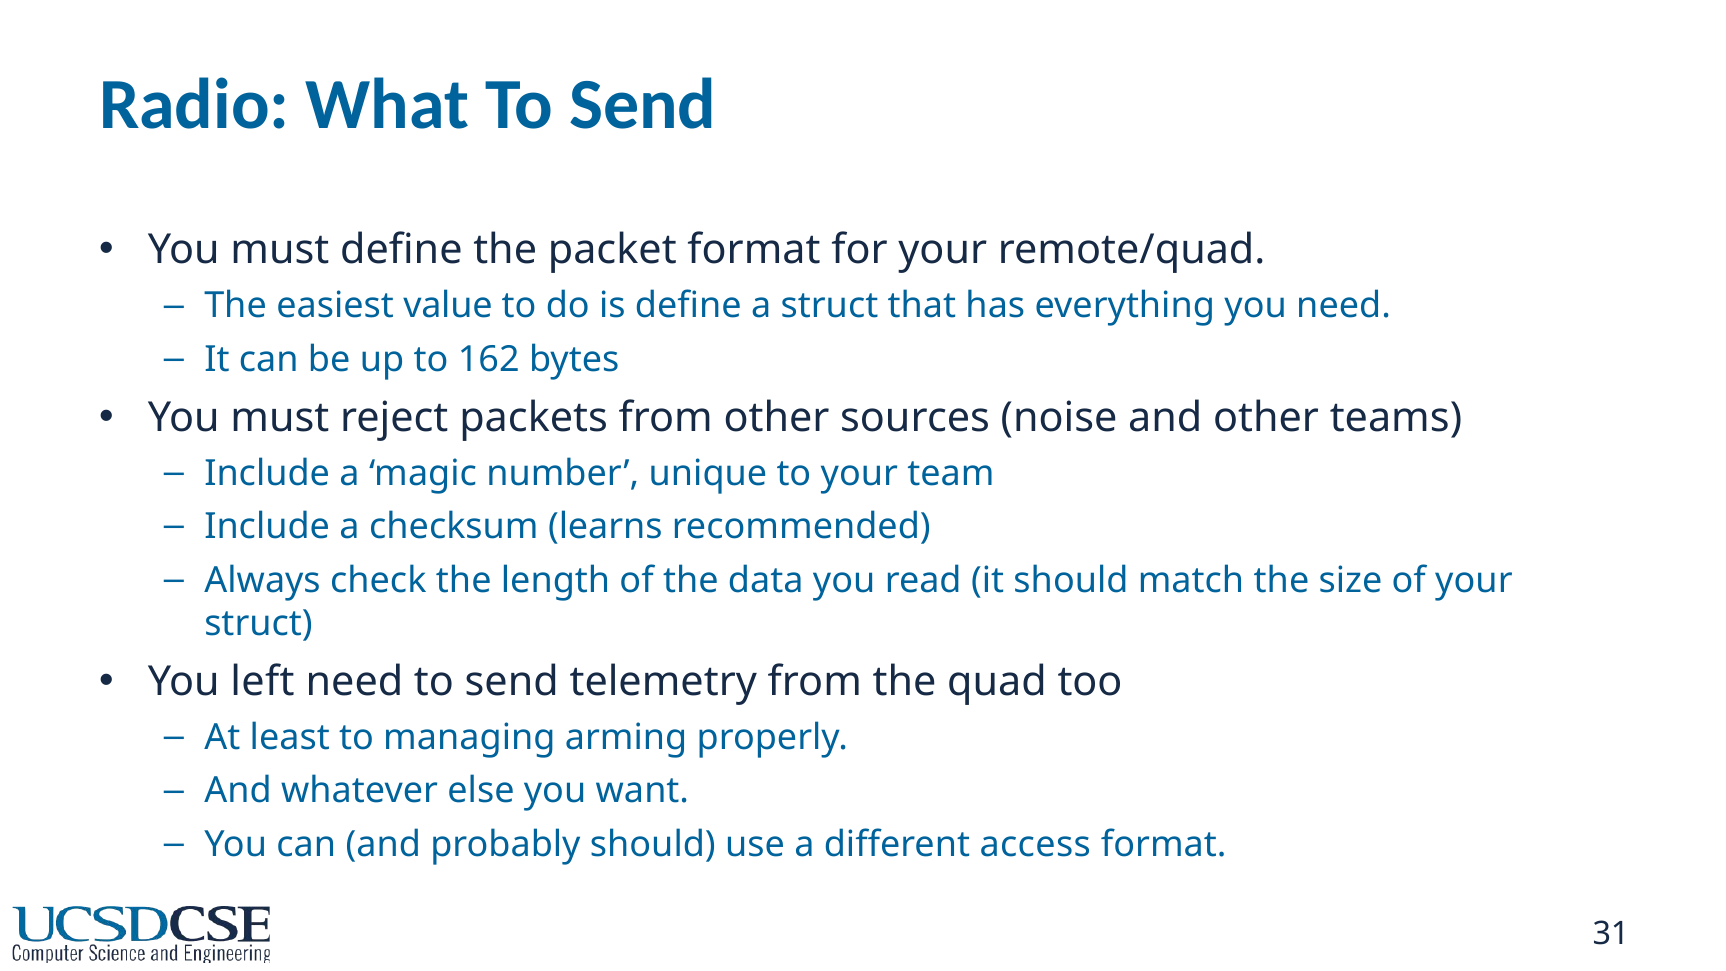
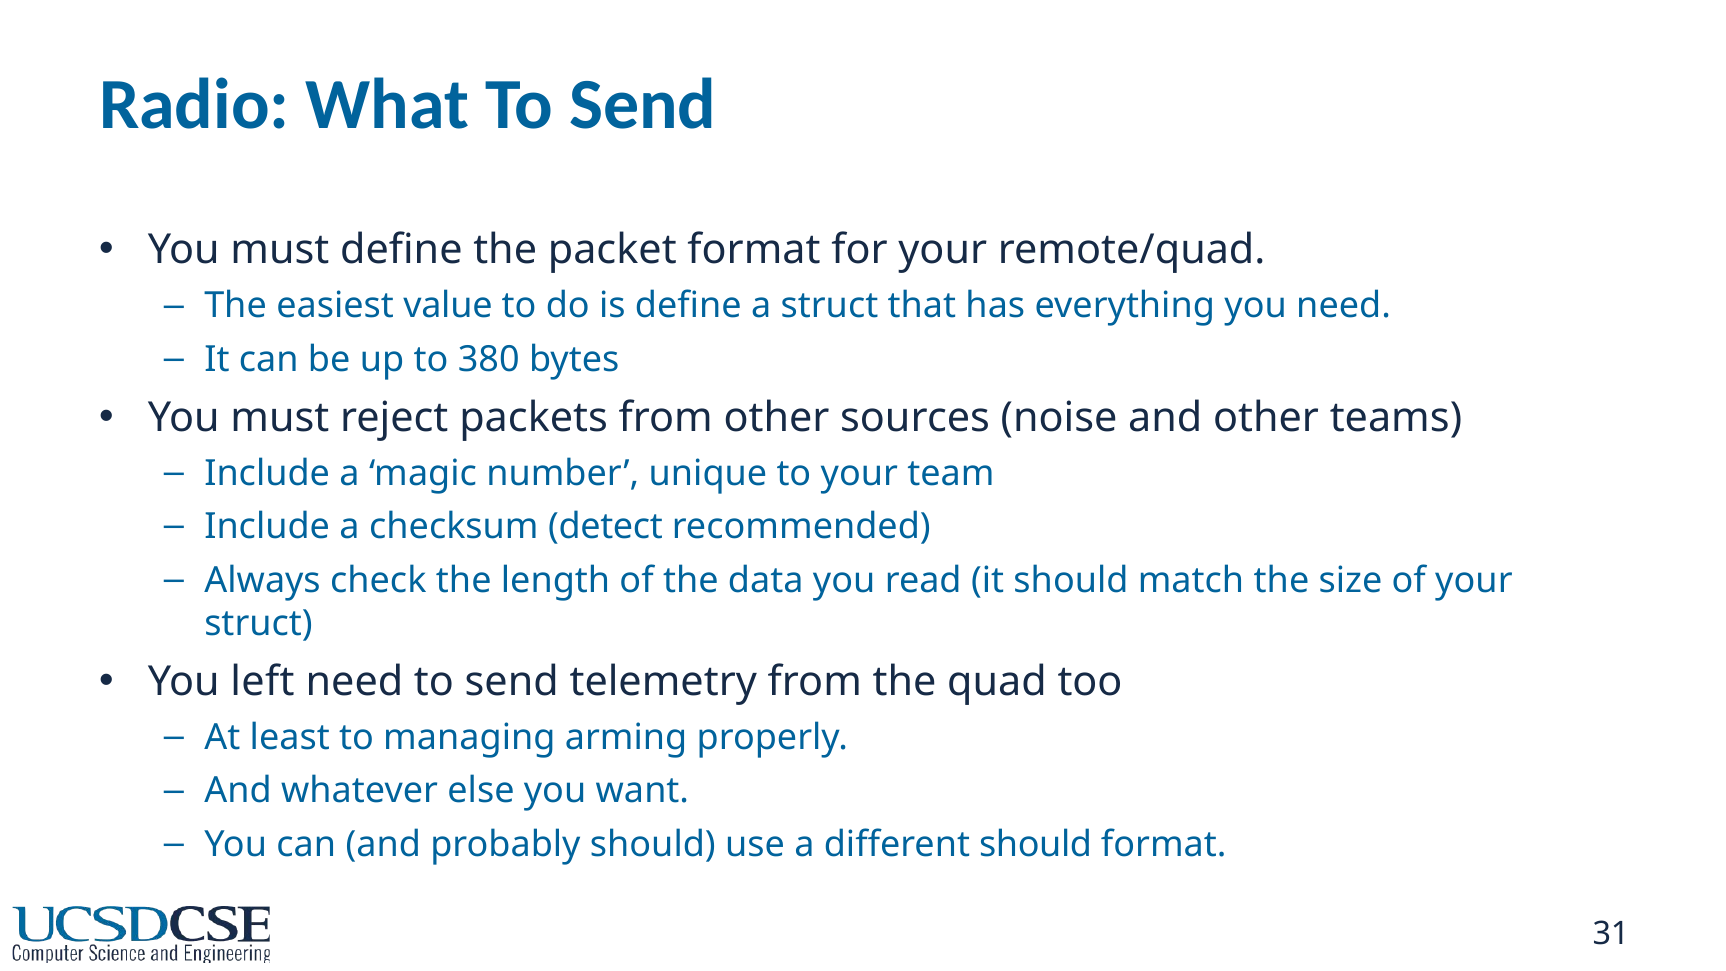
162: 162 -> 380 (489, 359)
learns: learns -> detect (605, 527)
different access: access -> should (1036, 844)
